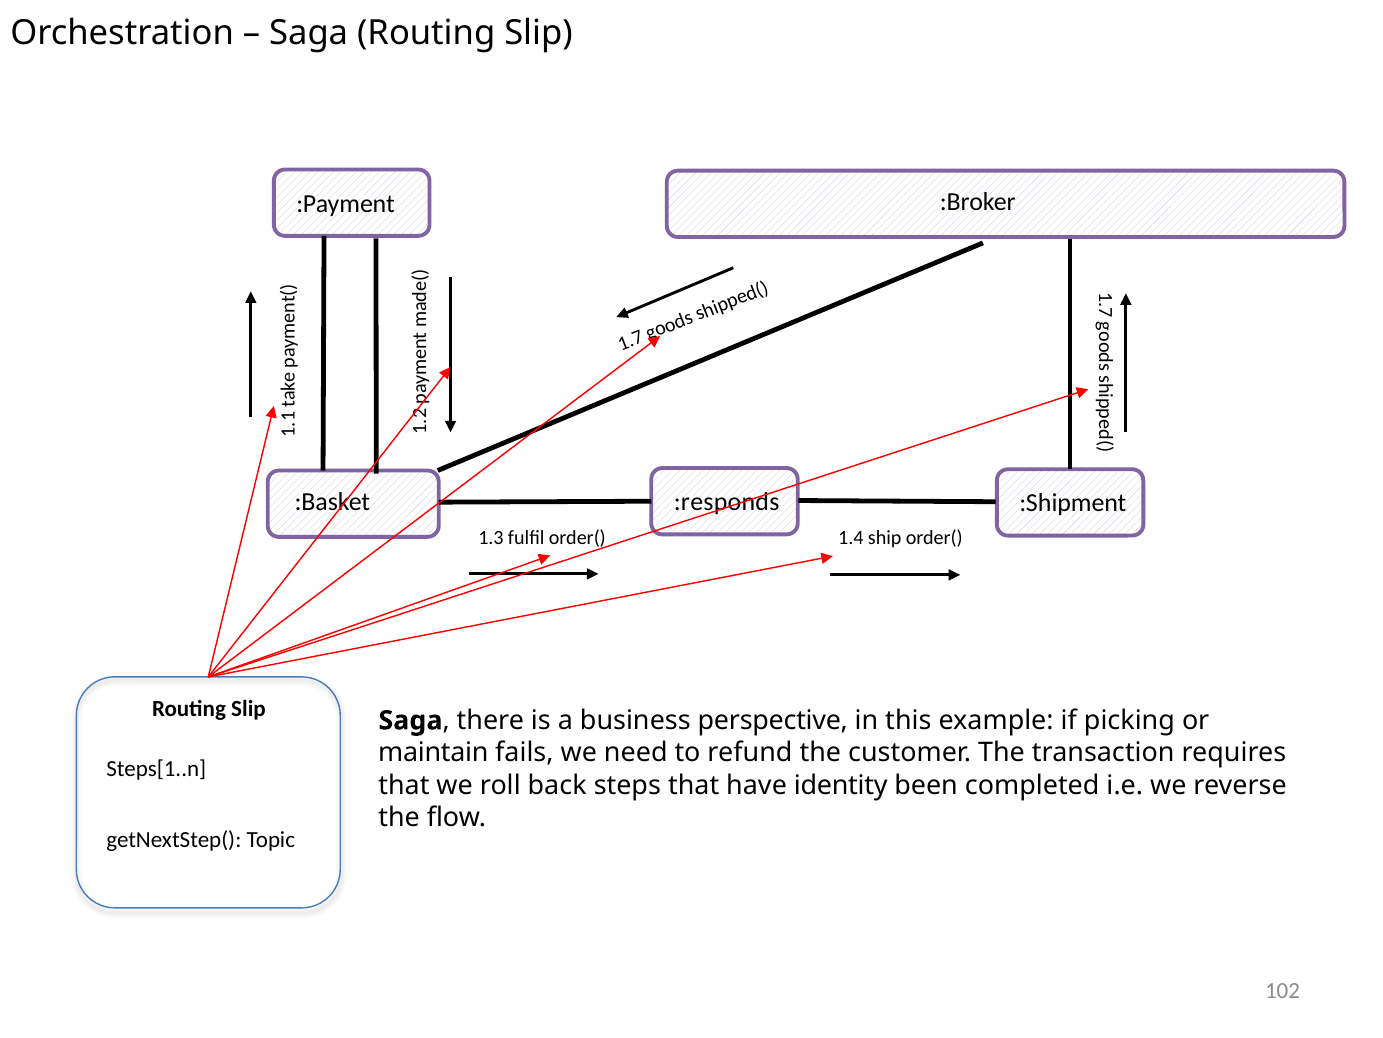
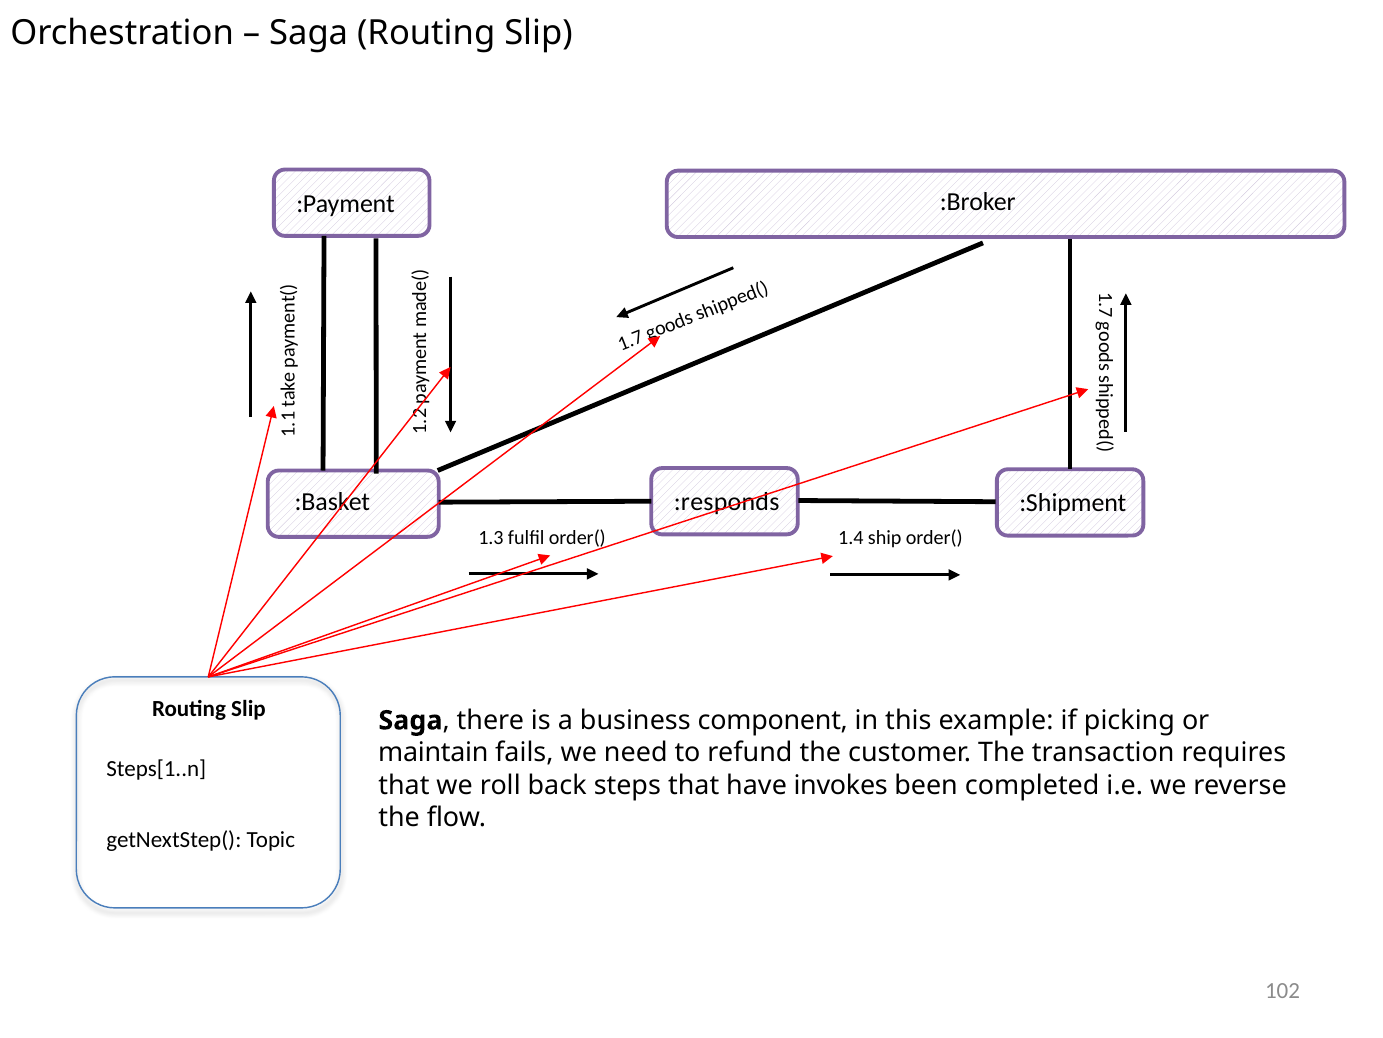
perspective: perspective -> component (773, 720)
identity: identity -> invokes (841, 785)
